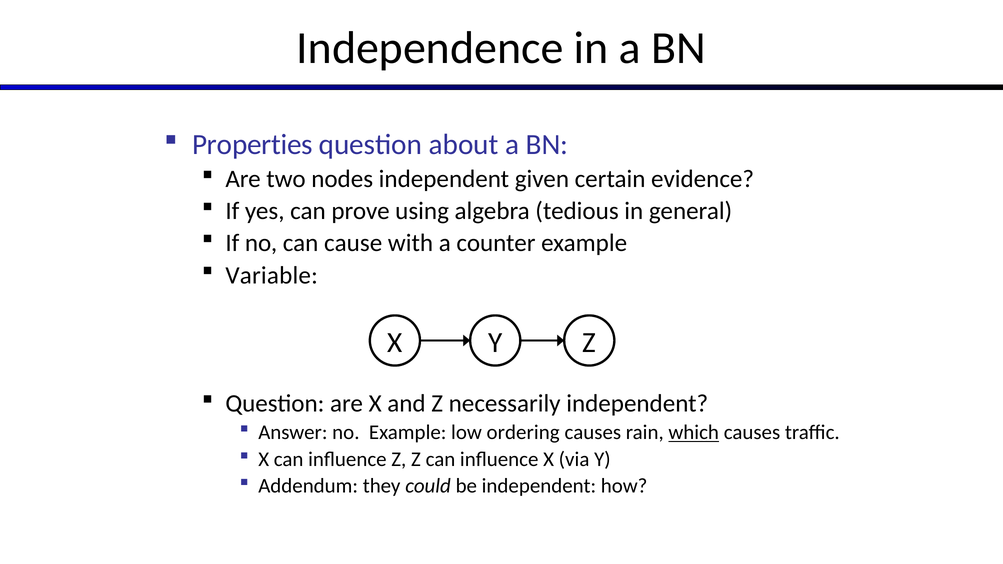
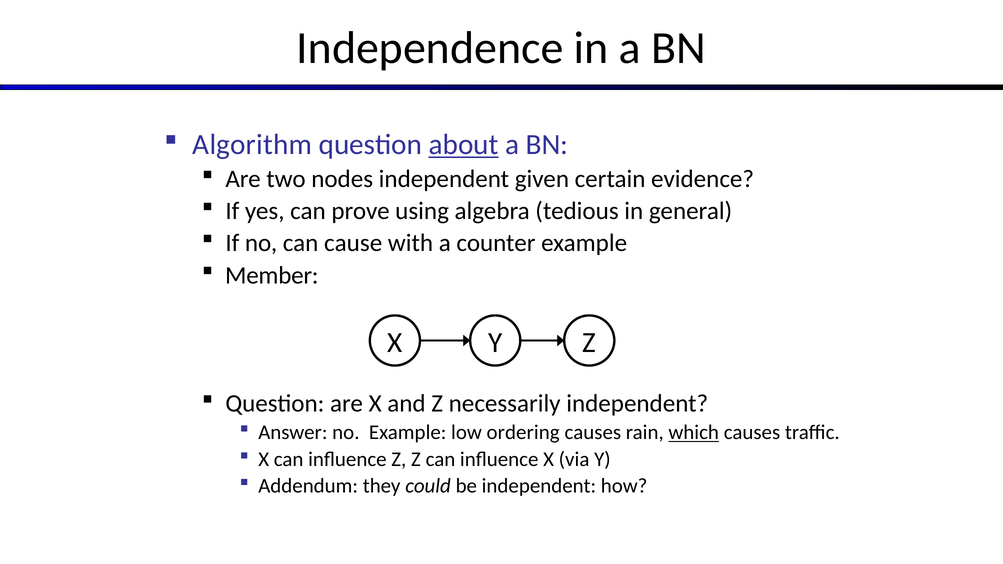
Properties: Properties -> Algorithm (252, 145)
about underline: none -> present (464, 145)
Variable: Variable -> Member (272, 275)
